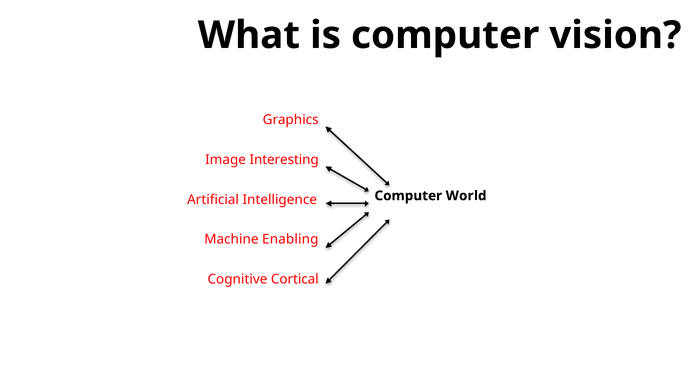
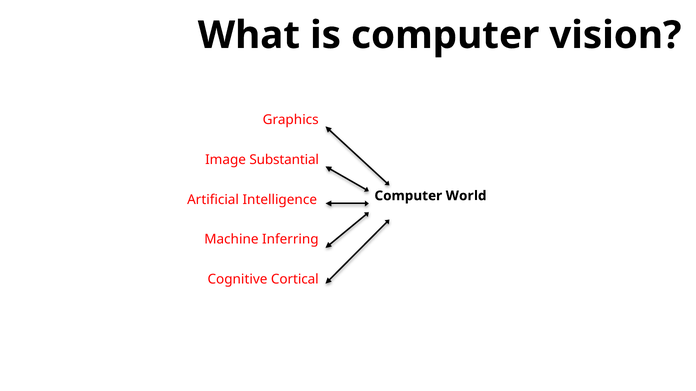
Interesting: Interesting -> Substantial (284, 160)
Enabling: Enabling -> Inferring (290, 240)
